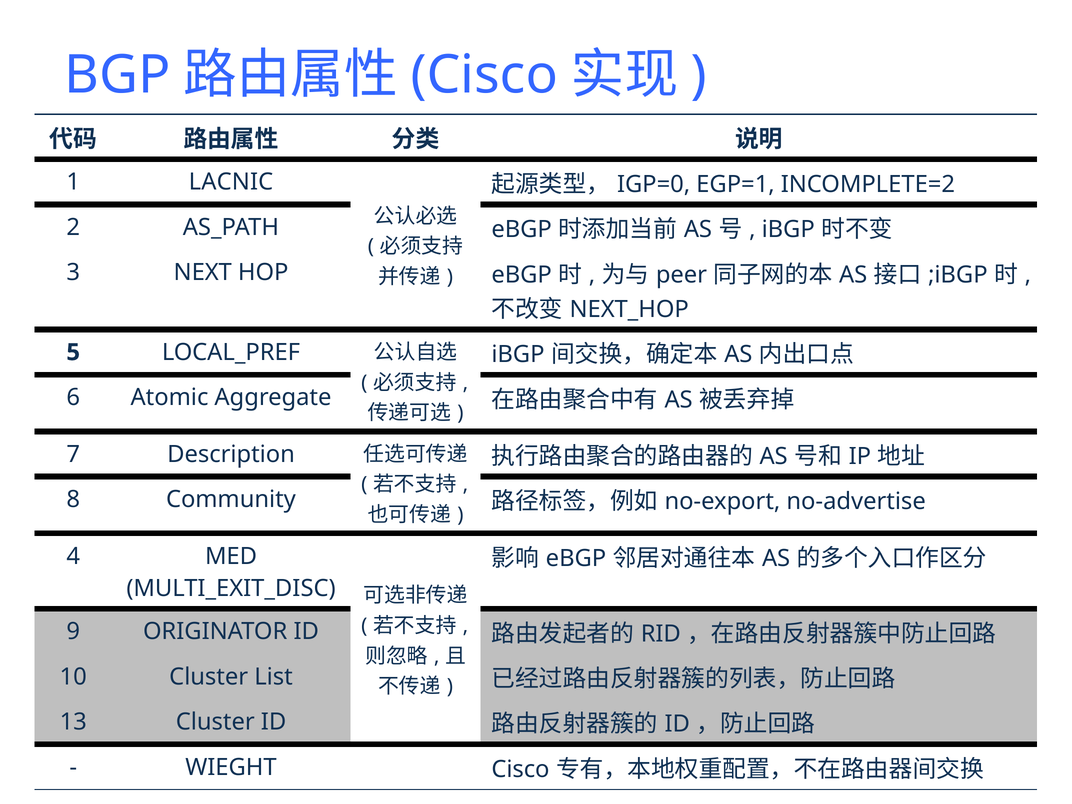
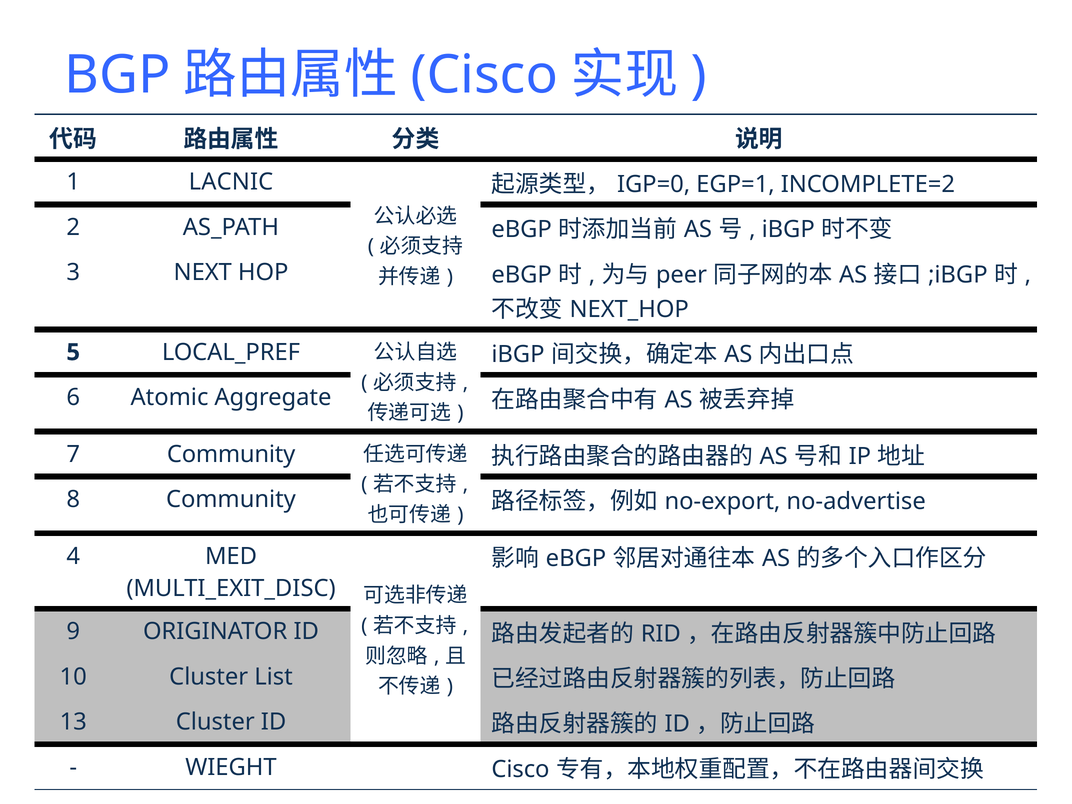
7 Description: Description -> Community (231, 454)
